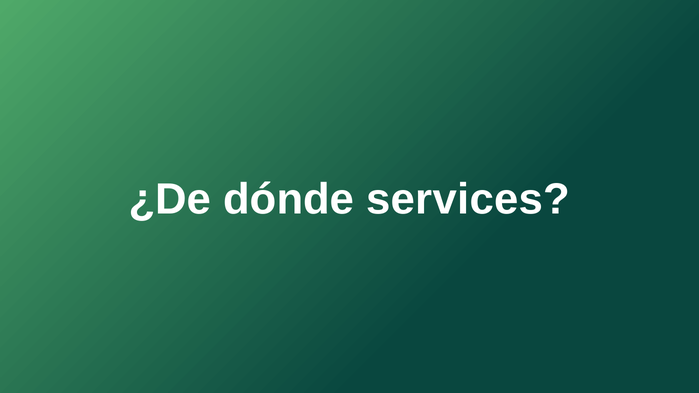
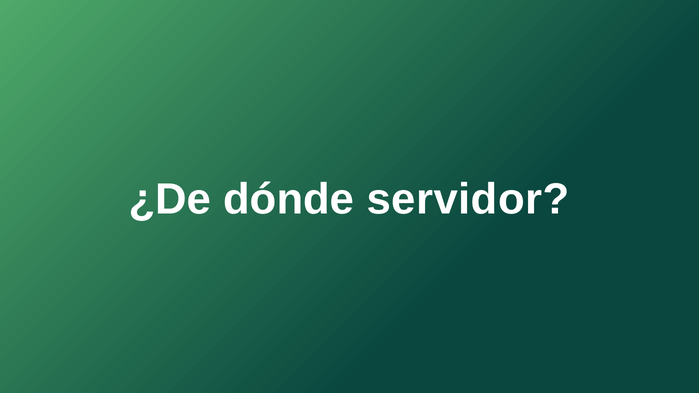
services: services -> servidor (468, 200)
